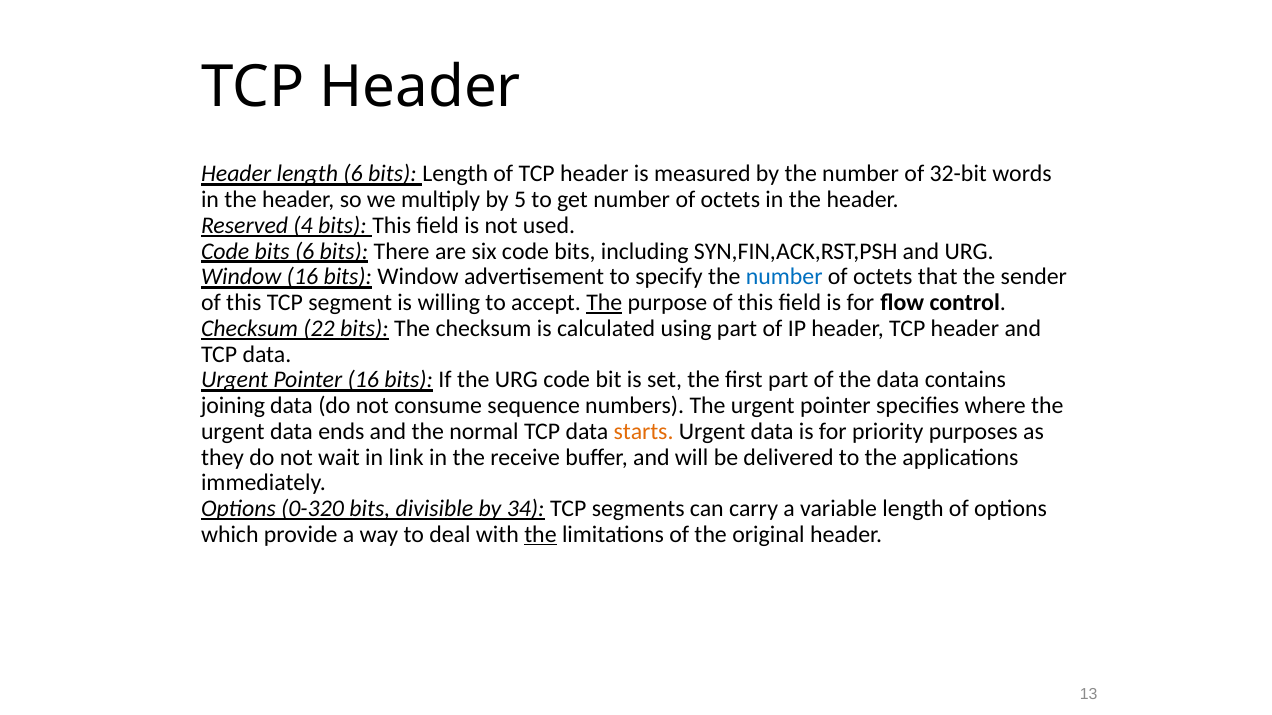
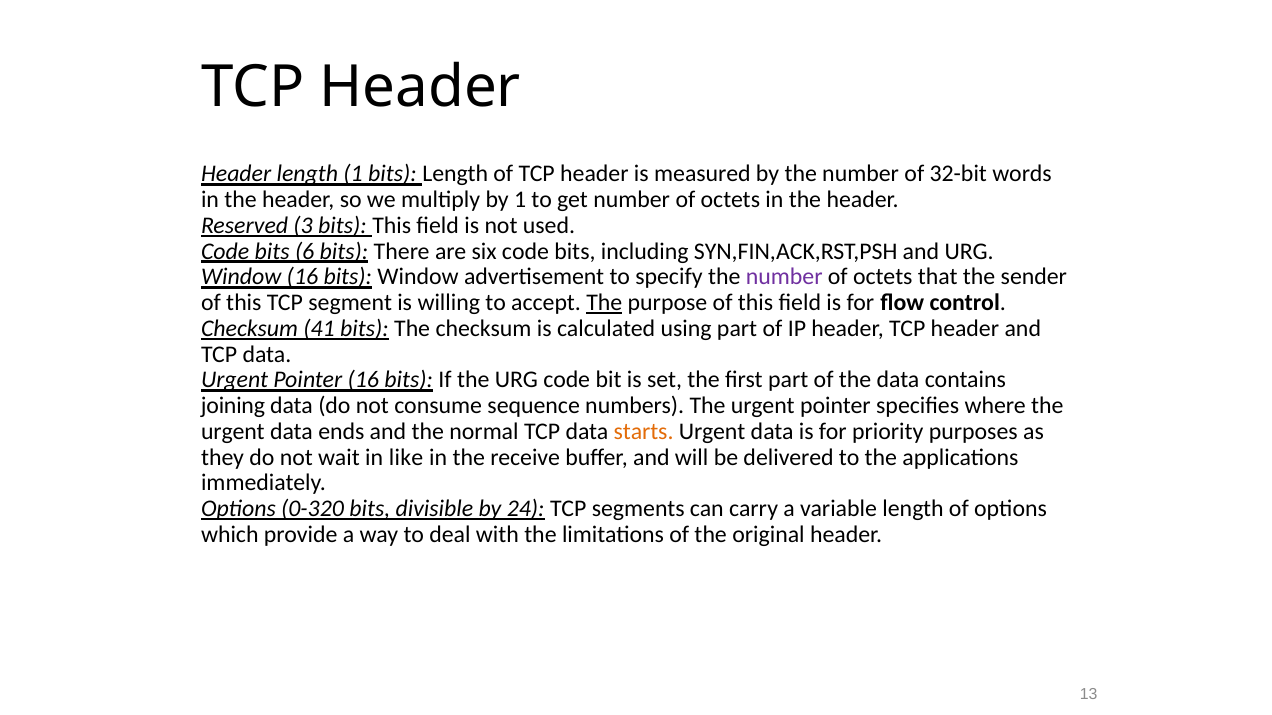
length 6: 6 -> 1 (353, 174)
by 5: 5 -> 1 (520, 200)
4: 4 -> 3 (303, 226)
number colour: blue -> purple (784, 277)
22: 22 -> 41 (319, 329)
link: link -> like (406, 458)
34: 34 -> 24 (526, 509)
the underline: present -> none (540, 535)
